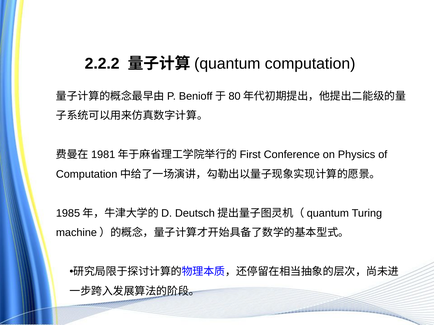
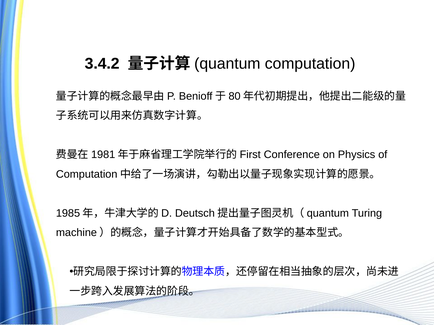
2.2.2: 2.2.2 -> 3.4.2 (102, 64)
